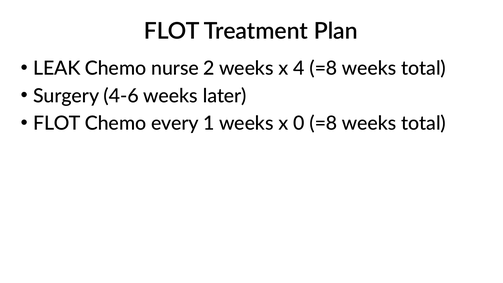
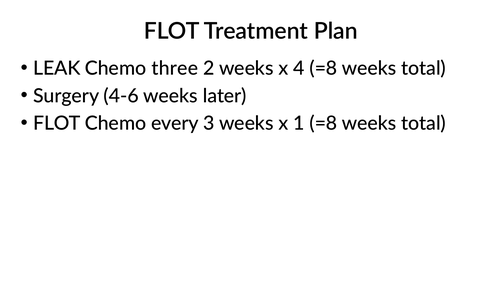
nurse: nurse -> three (175, 68)
1: 1 -> 3 (209, 123)
0: 0 -> 1 (299, 123)
